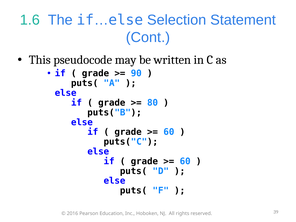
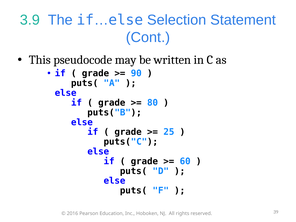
1.6: 1.6 -> 3.9 (30, 20)
60: 60 -> 25 (169, 132)
